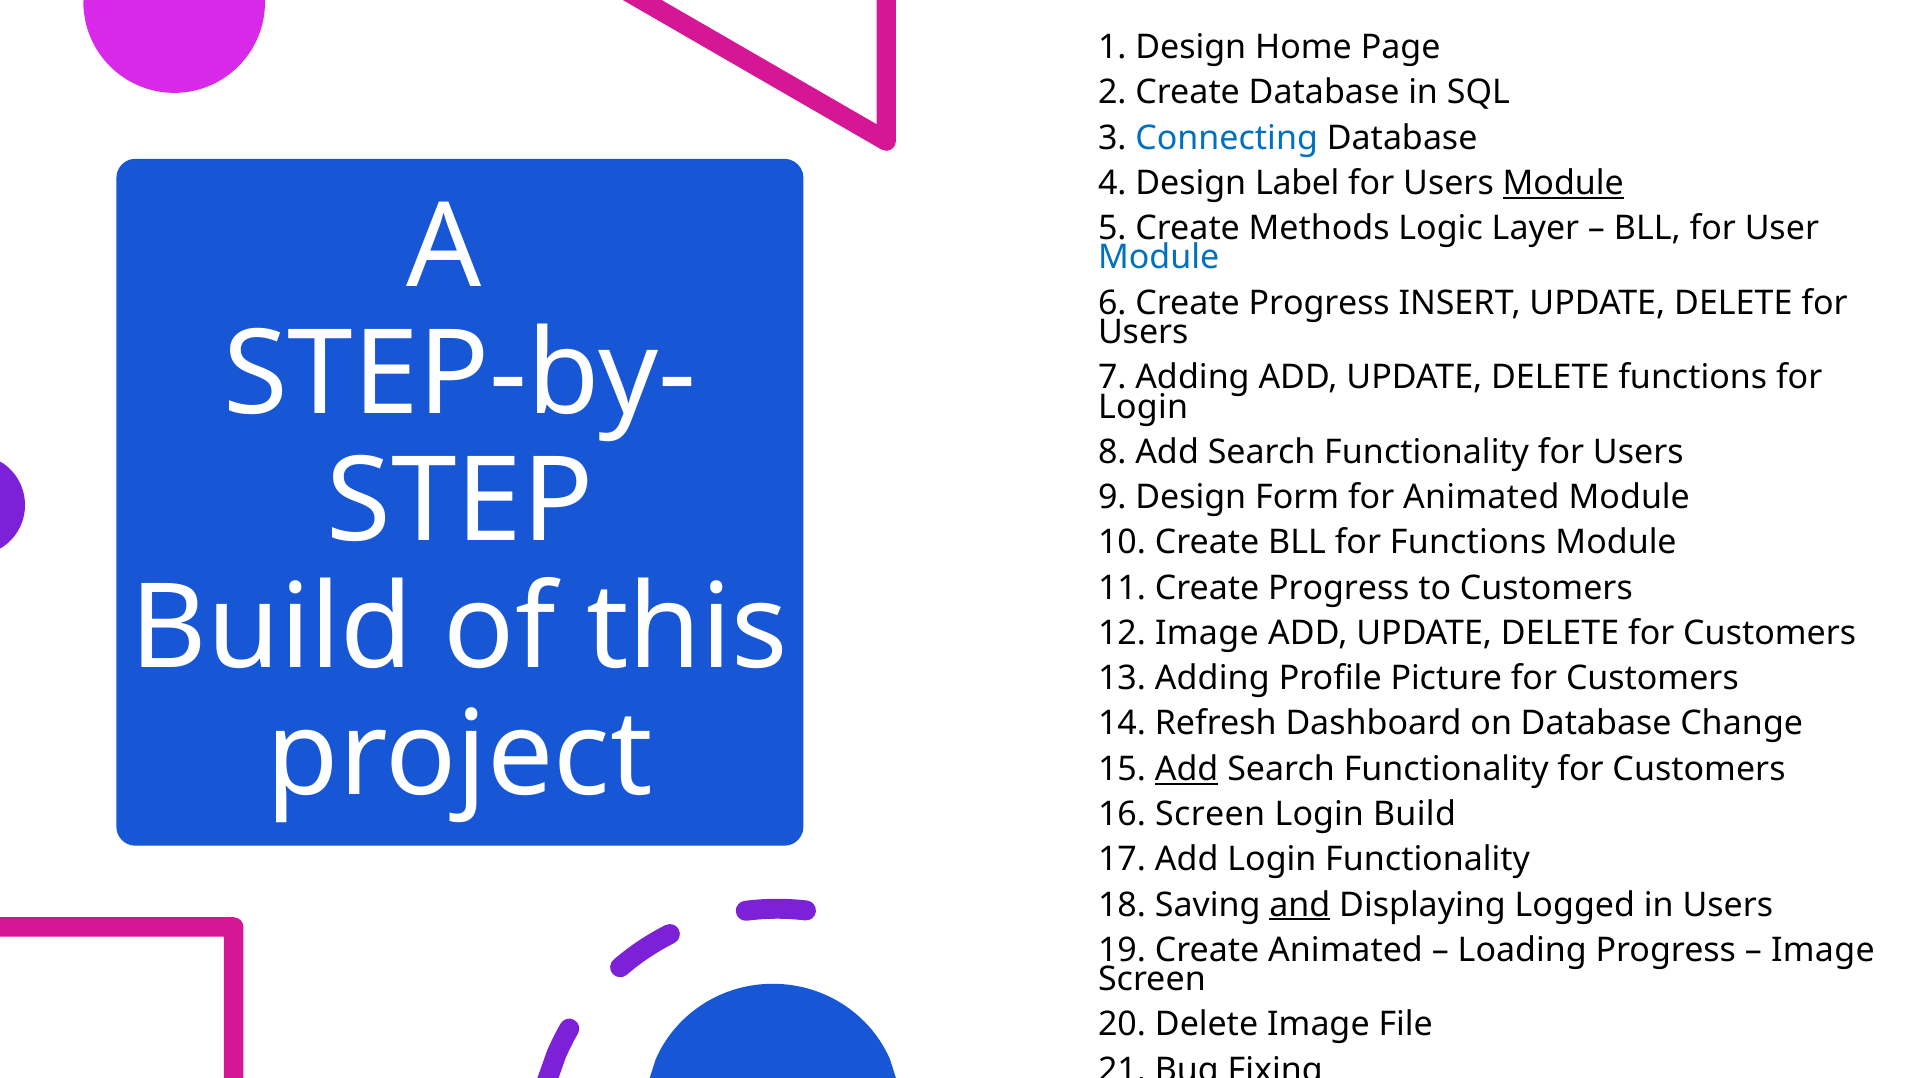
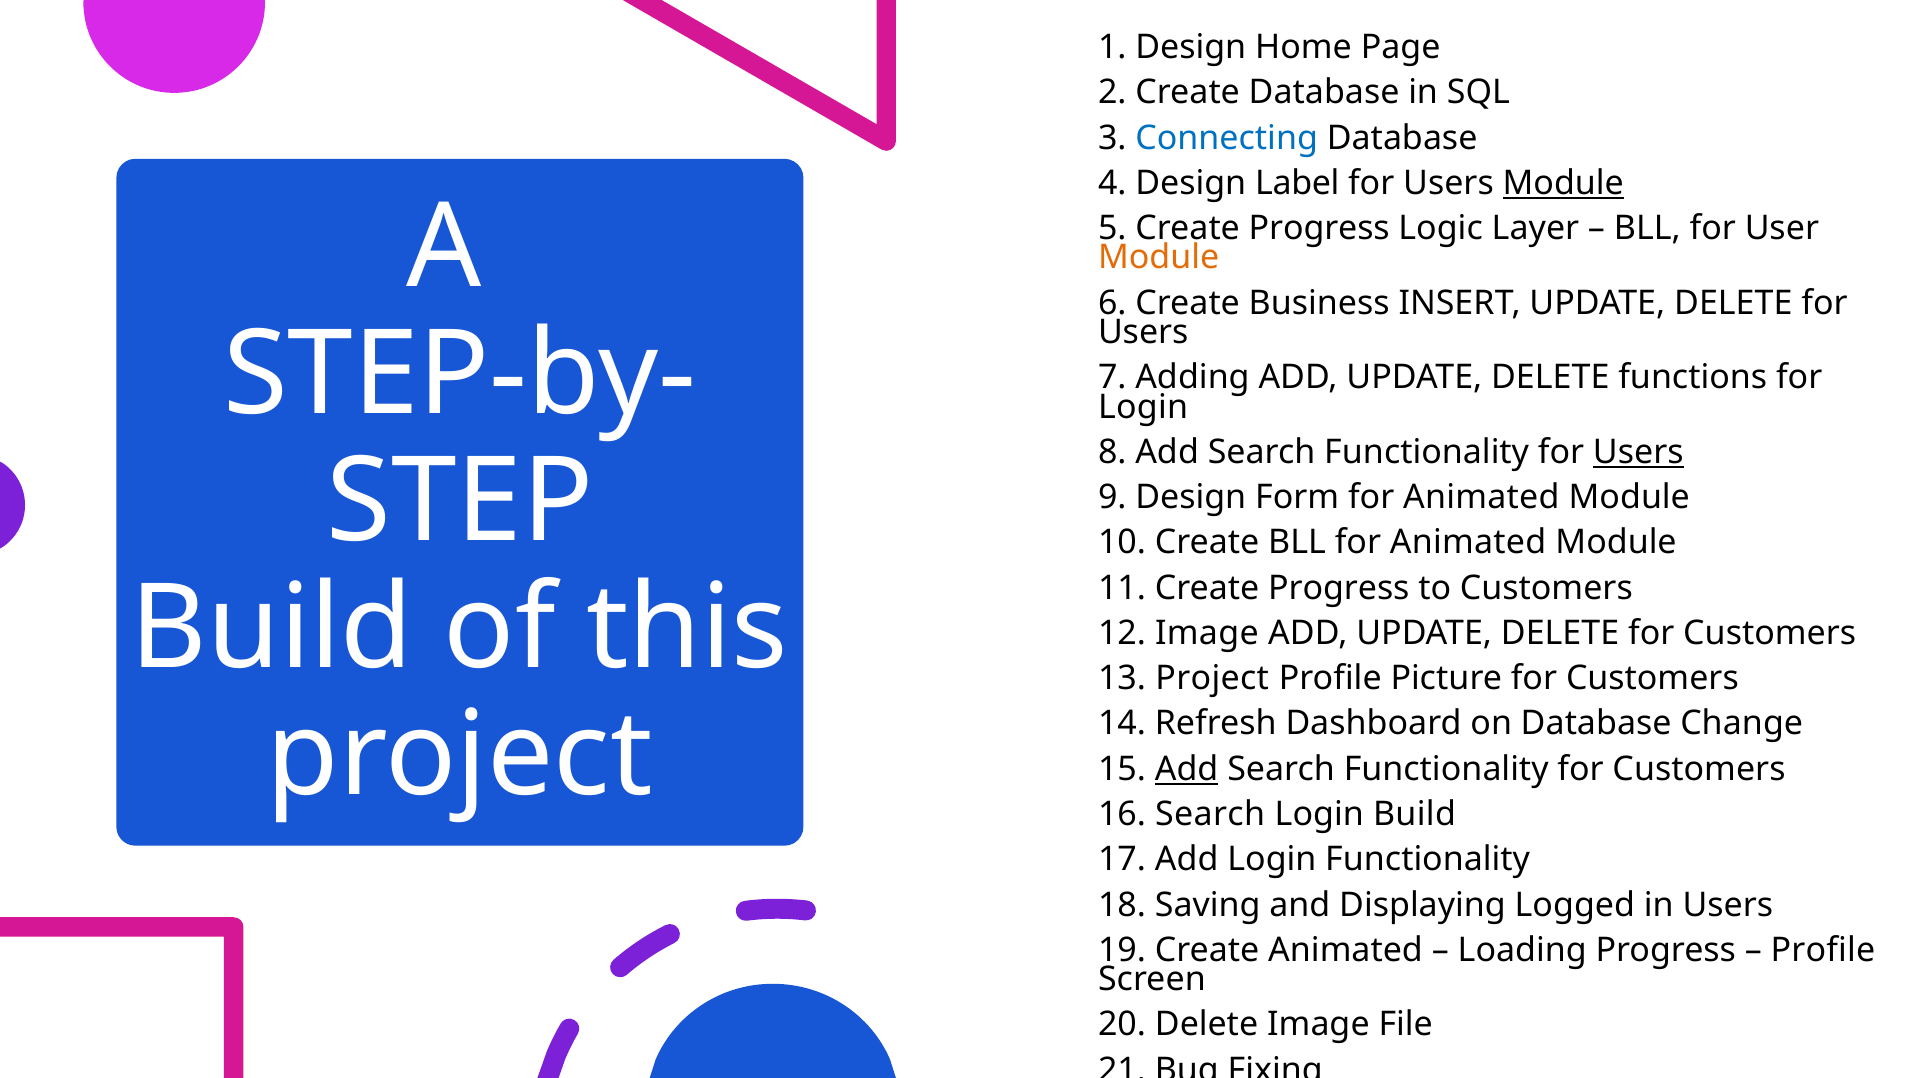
5 Create Methods: Methods -> Progress (1319, 228)
Module colour: blue -> orange (1159, 258)
6 Create Progress: Progress -> Business (1319, 303)
Users underline: none -> present (1638, 452)
BLL for Functions: Functions -> Animated (1468, 543)
13 Adding: Adding -> Project (1212, 679)
16 Screen: Screen -> Search (1210, 815)
and underline: present -> none (1300, 905)
Image: Image -> Profile (1823, 950)
